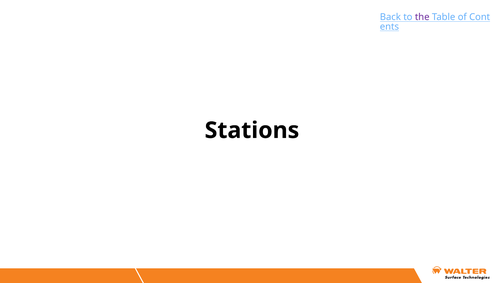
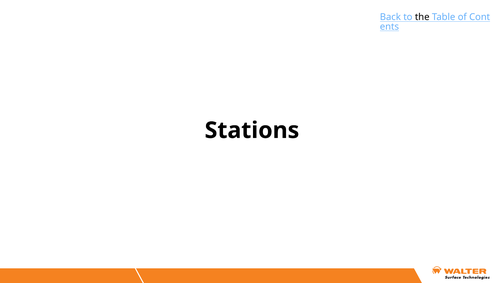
the colour: purple -> black (422, 17)
